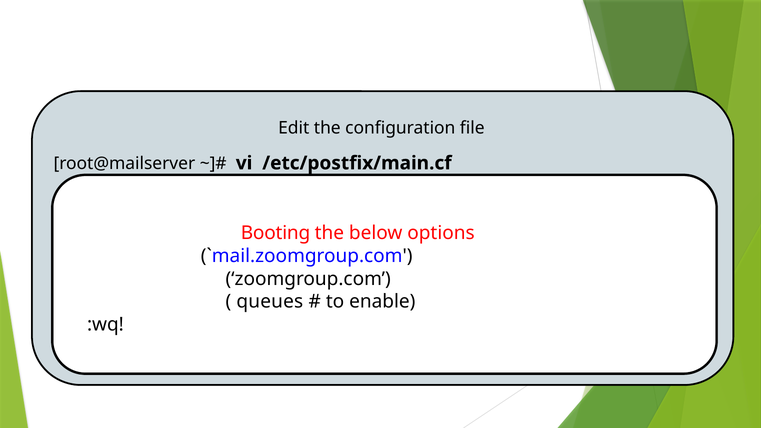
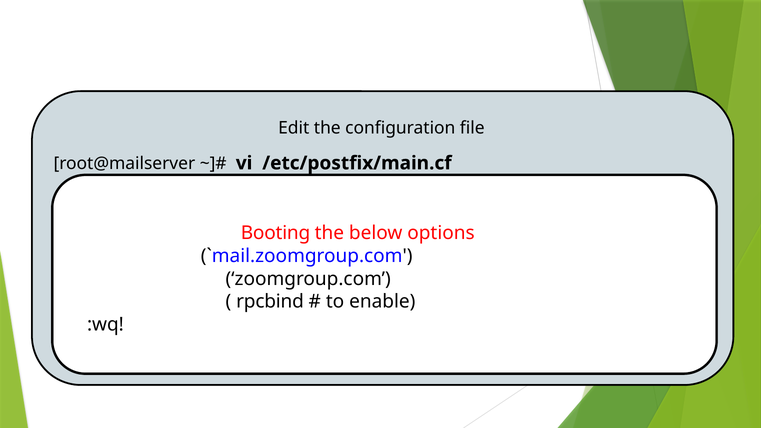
queues: queues -> rpcbind (270, 302)
